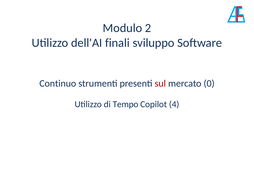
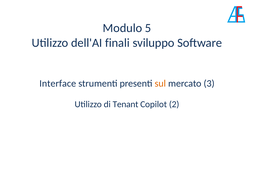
2: 2 -> 5 (148, 28)
Continuo: Continuo -> Interface (58, 84)
sul colour: red -> orange (160, 84)
0: 0 -> 3 (209, 84)
Tempo: Tempo -> Tenant (126, 105)
4: 4 -> 2 (174, 105)
